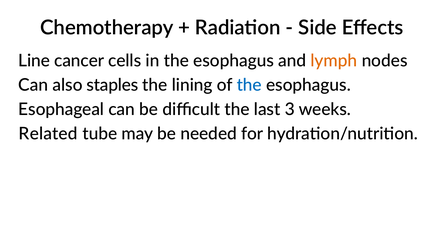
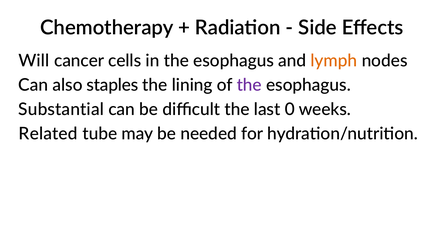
Line: Line -> Will (34, 61)
the colour: blue -> purple (249, 85)
Esophageal: Esophageal -> Substantial (61, 109)
3: 3 -> 0 (290, 109)
